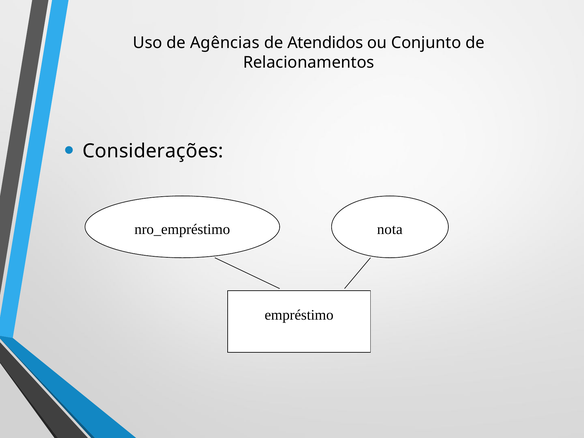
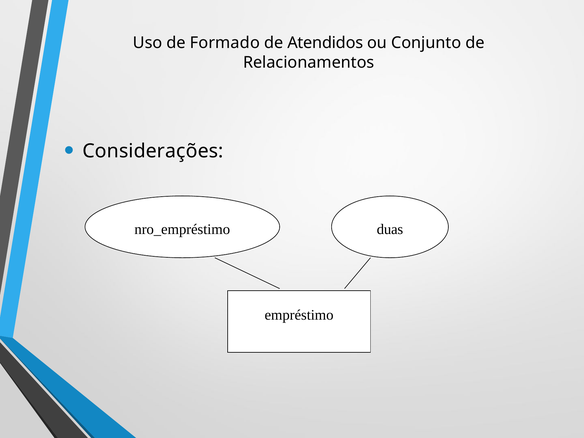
Agências: Agências -> Formado (225, 43)
nota: nota -> duas (390, 229)
